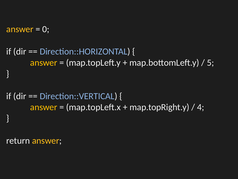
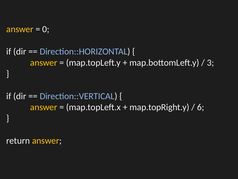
5: 5 -> 3 (211, 63)
4: 4 -> 6 (201, 107)
